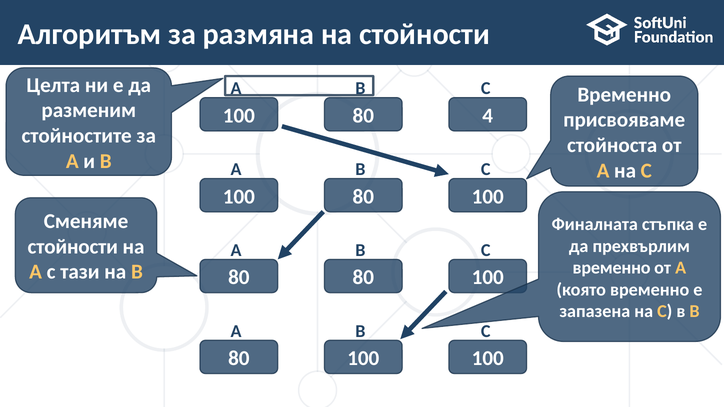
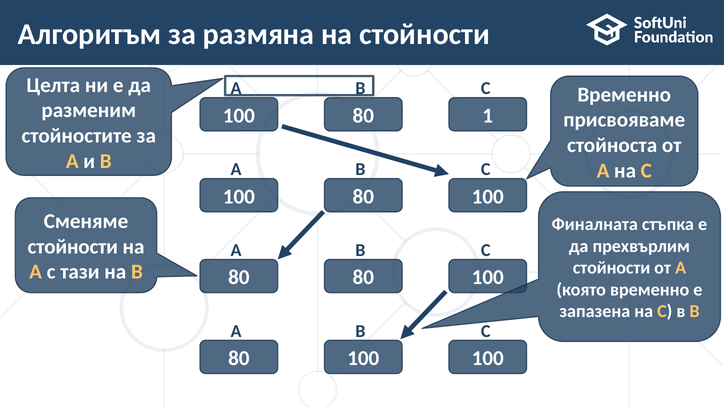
4: 4 -> 1 (488, 116)
временно: временно -> стойности (612, 268)
